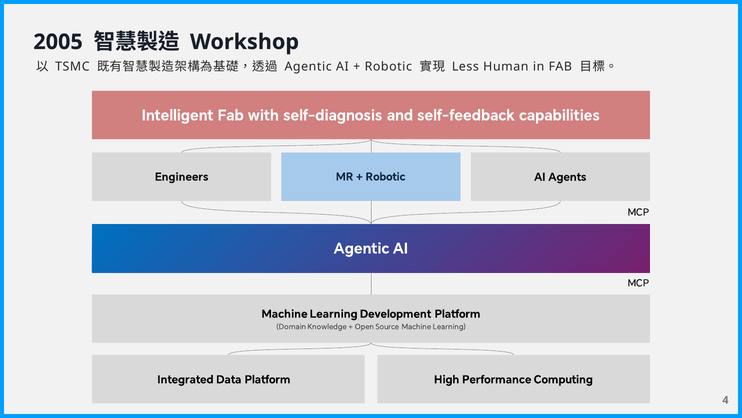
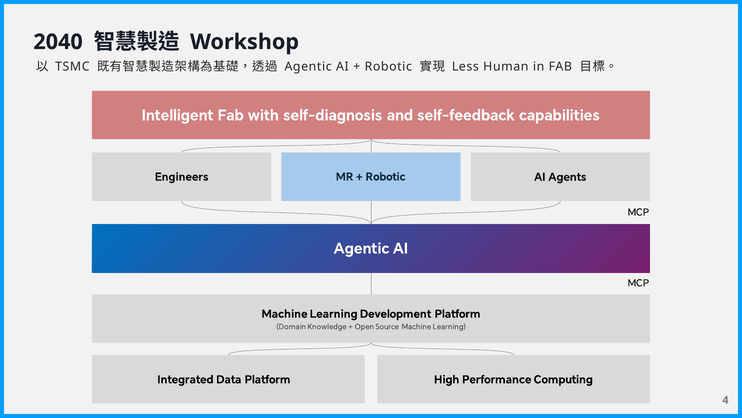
2005: 2005 -> 2040 (58, 42)
